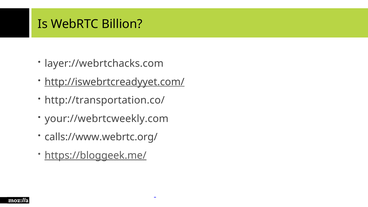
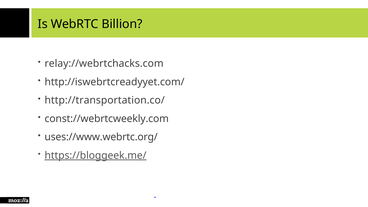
layer://webrtchacks.com: layer://webrtchacks.com -> relay://webrtchacks.com (104, 64)
http://iswebrtcreadyyet.com/ underline: present -> none (115, 82)
your://webrtcweekly.com: your://webrtcweekly.com -> const://webrtcweekly.com (107, 119)
calls://www.webrtc.org/: calls://www.webrtc.org/ -> uses://www.webrtc.org/ (101, 137)
